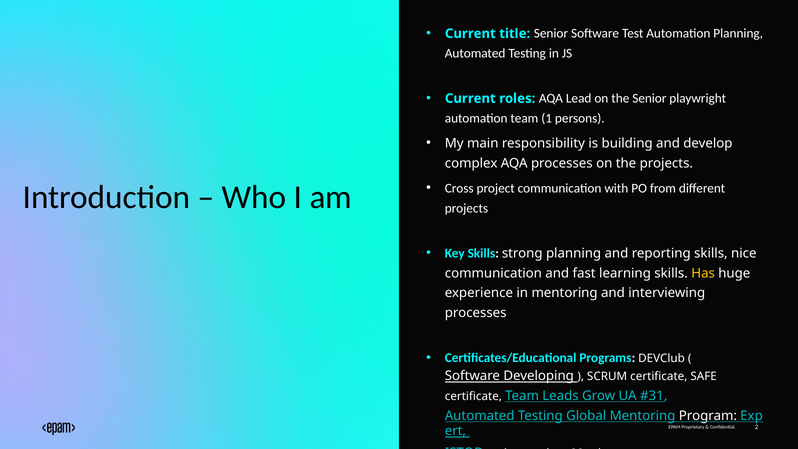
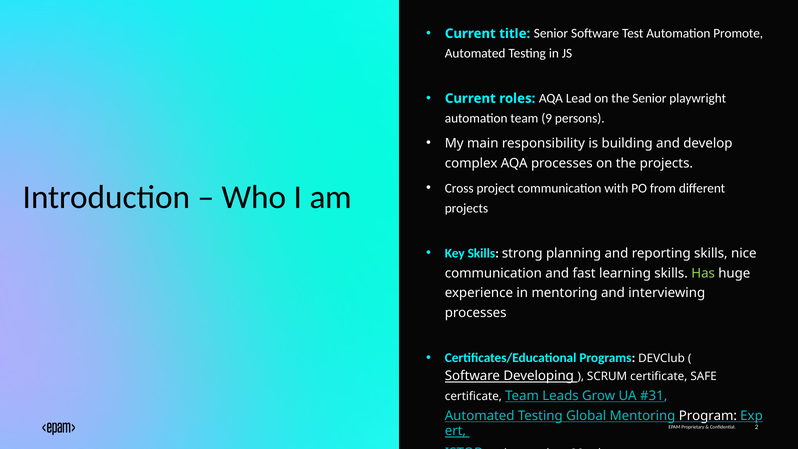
Automation Planning: Planning -> Promote (738, 34)
1: 1 -> 9 (547, 118)
Has colour: yellow -> light green (703, 273)
